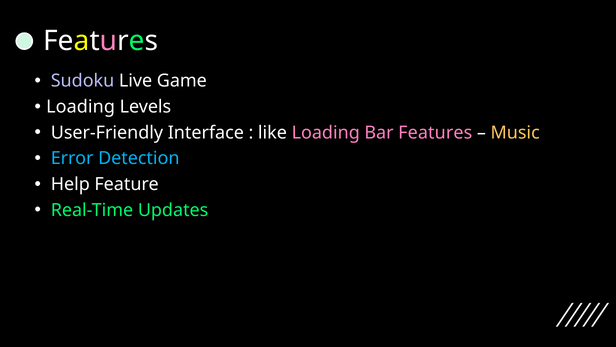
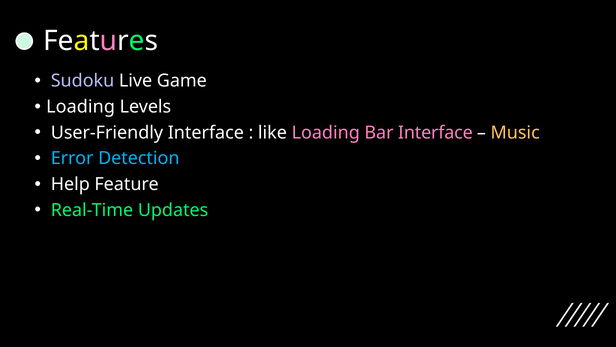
Bar Features: Features -> Interface (435, 132)
